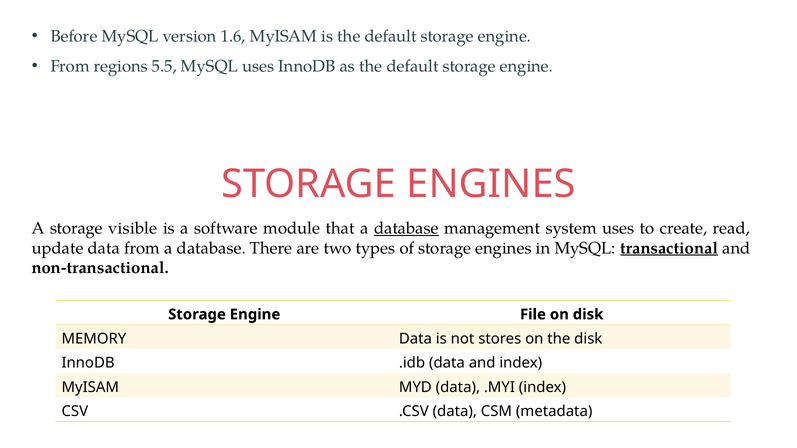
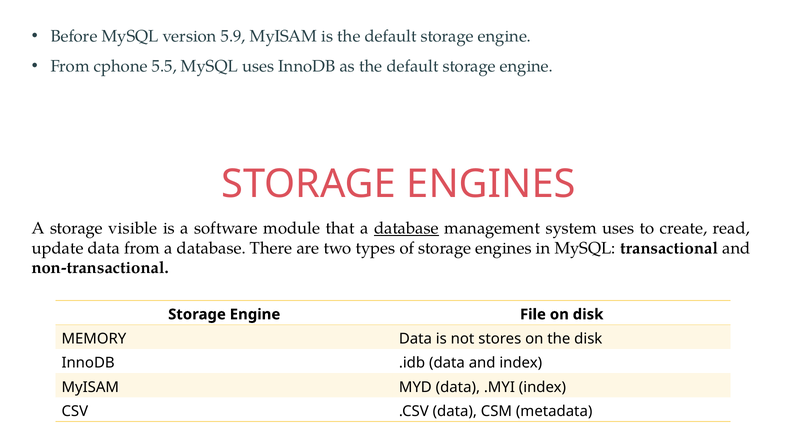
1.6: 1.6 -> 5.9 (233, 36)
regions: regions -> cphone (121, 66)
transactional underline: present -> none (669, 248)
